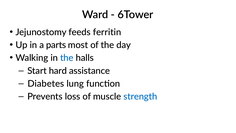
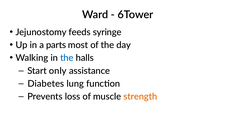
ferritin: ferritin -> syringe (107, 32)
hard: hard -> only (58, 71)
strength colour: blue -> orange (140, 96)
